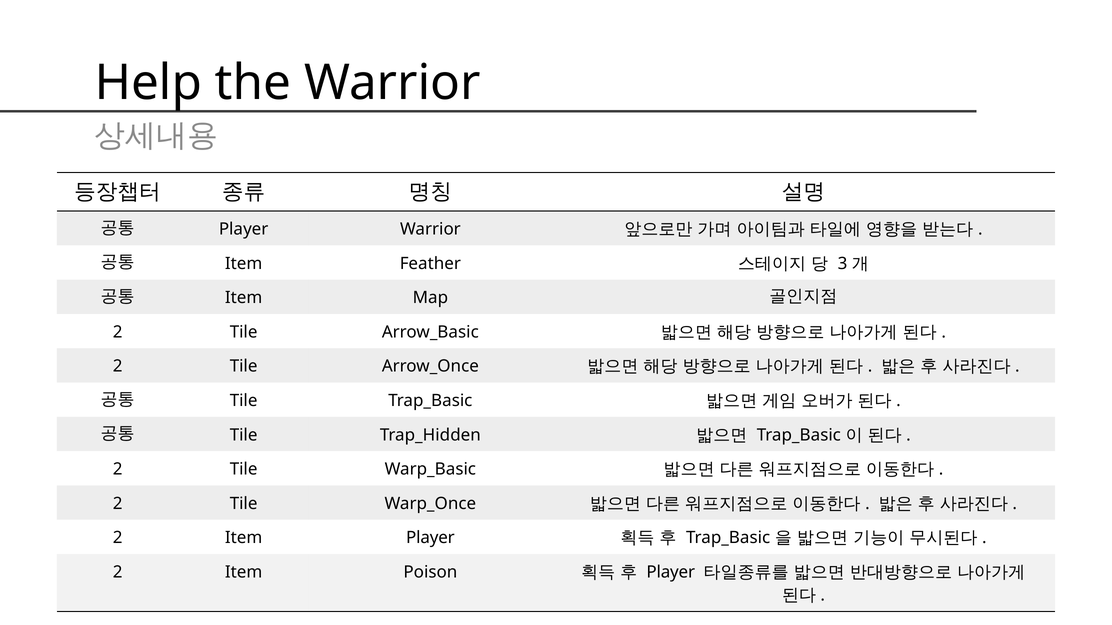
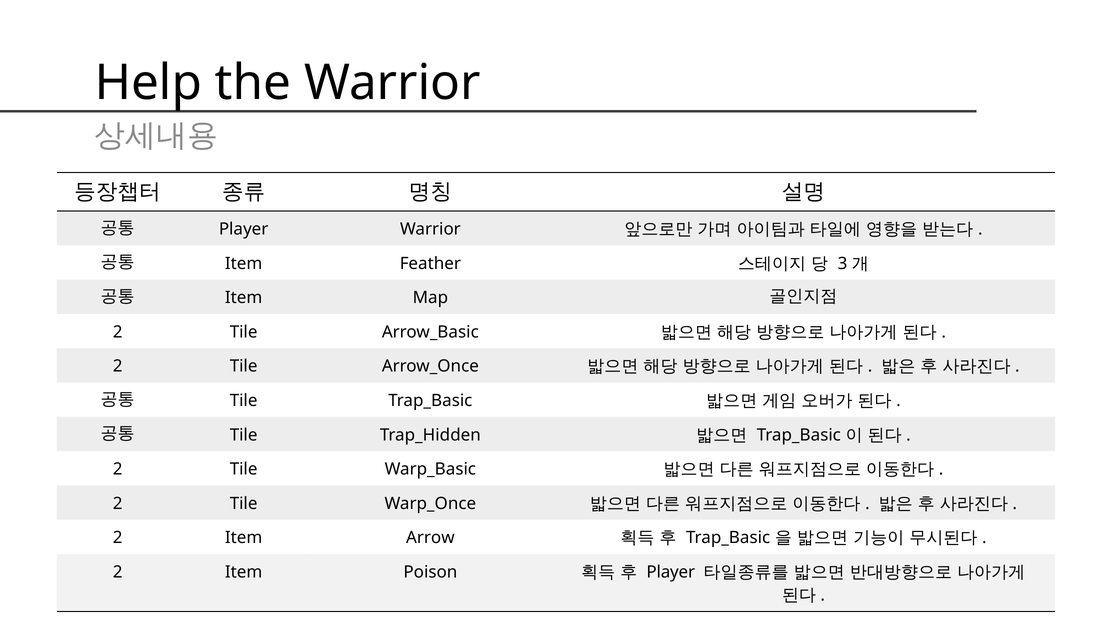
Item Player: Player -> Arrow (430, 538)
